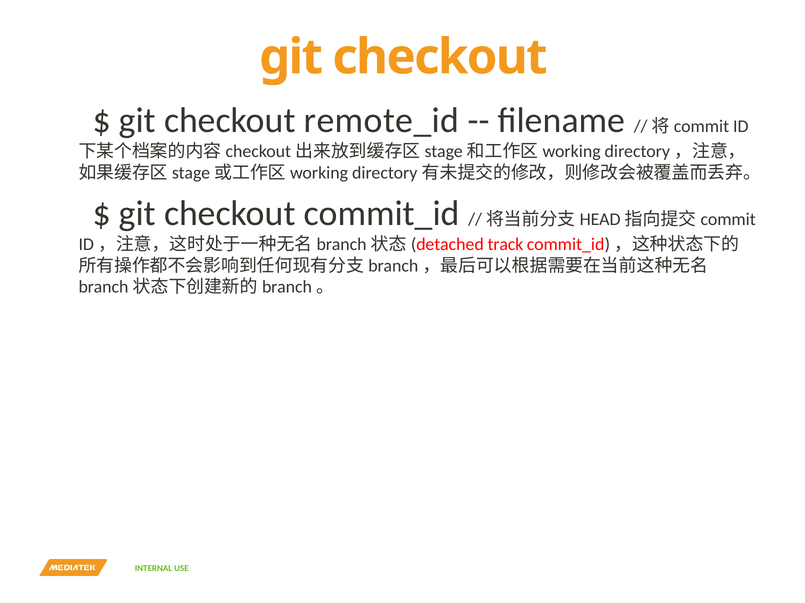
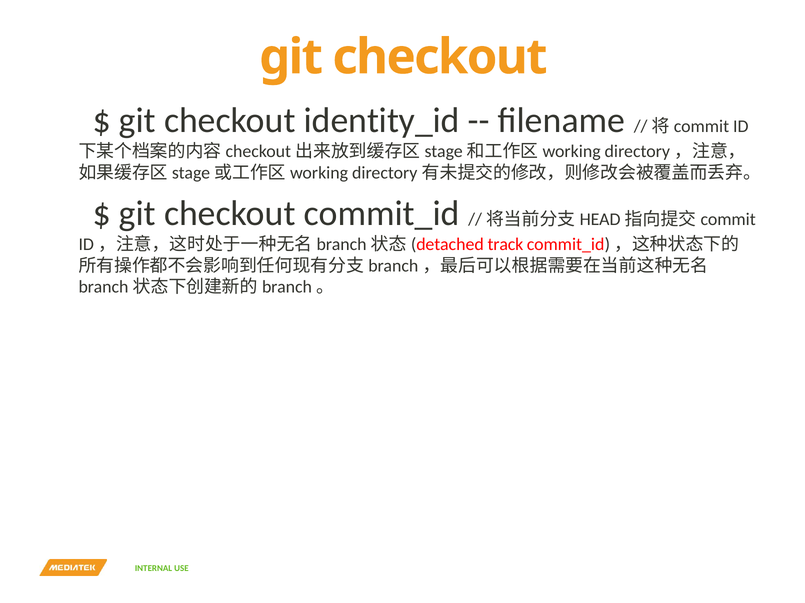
remote_id: remote_id -> identity_id (382, 121)
